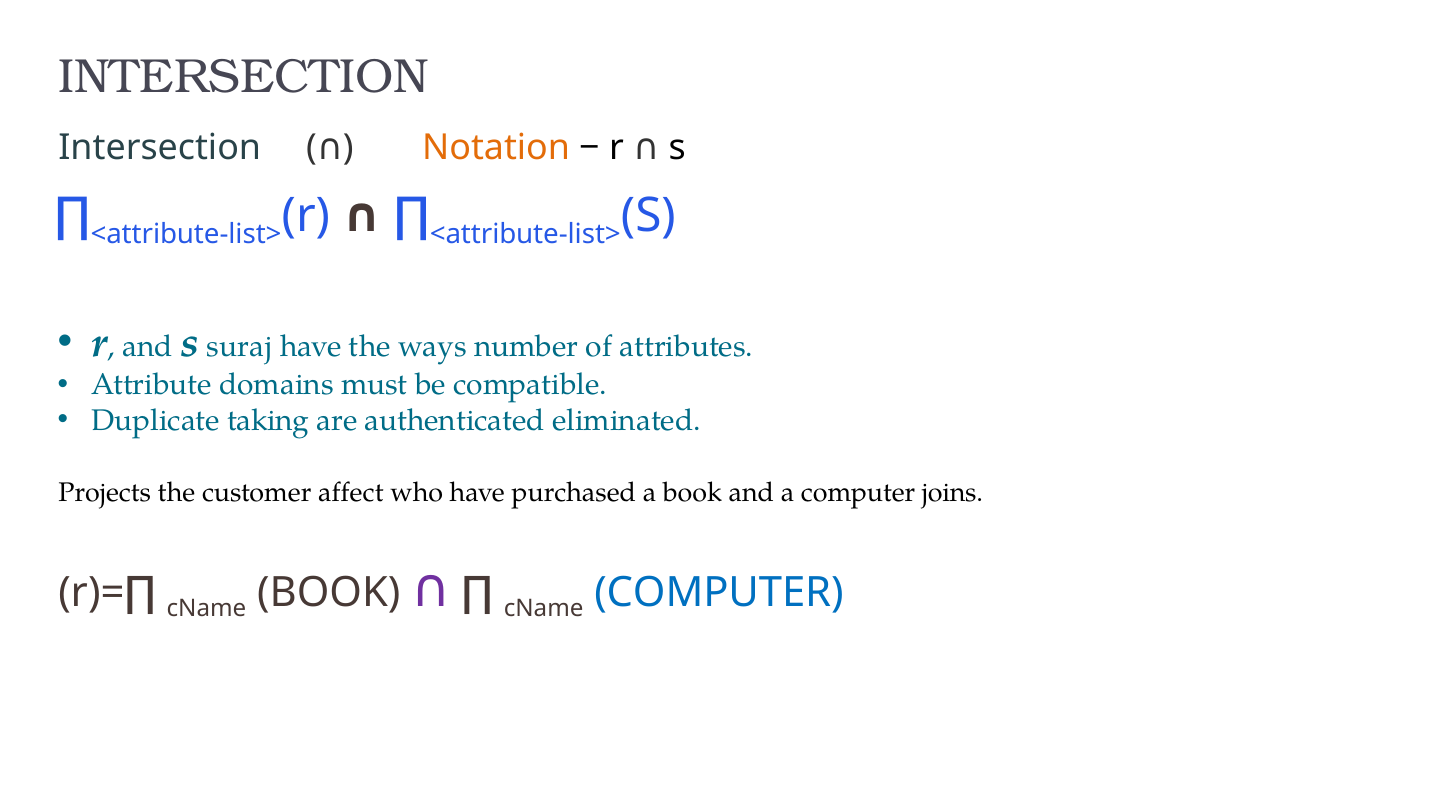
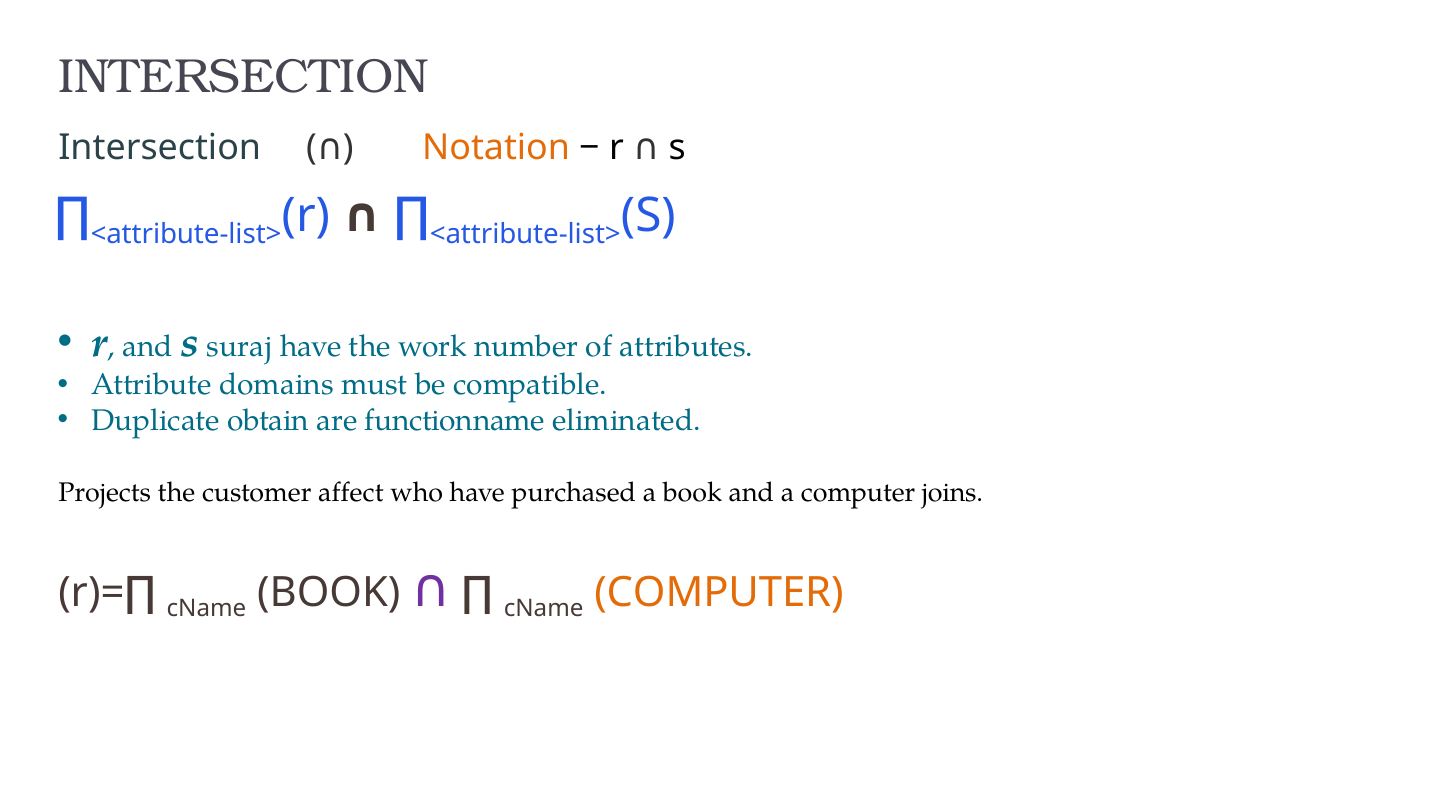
ways: ways -> work (433, 347)
taking: taking -> obtain (268, 421)
authenticated: authenticated -> functionname (455, 421)
COMPUTER colour: blue -> orange (719, 593)
